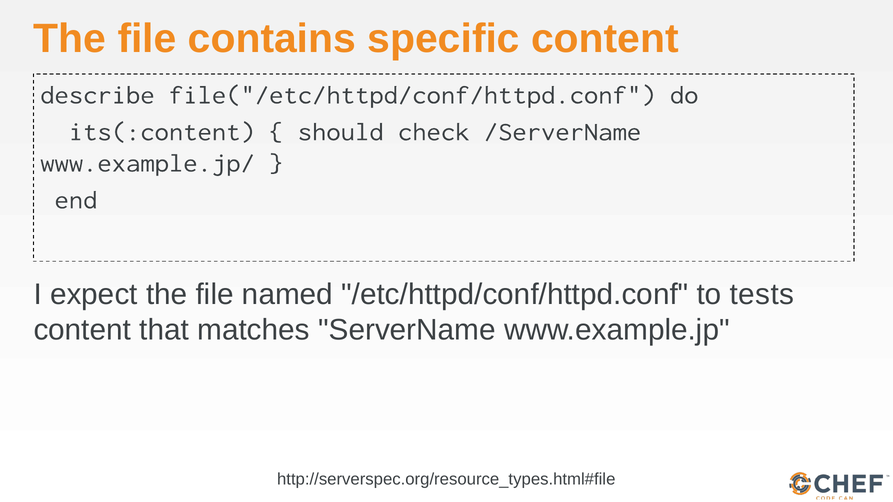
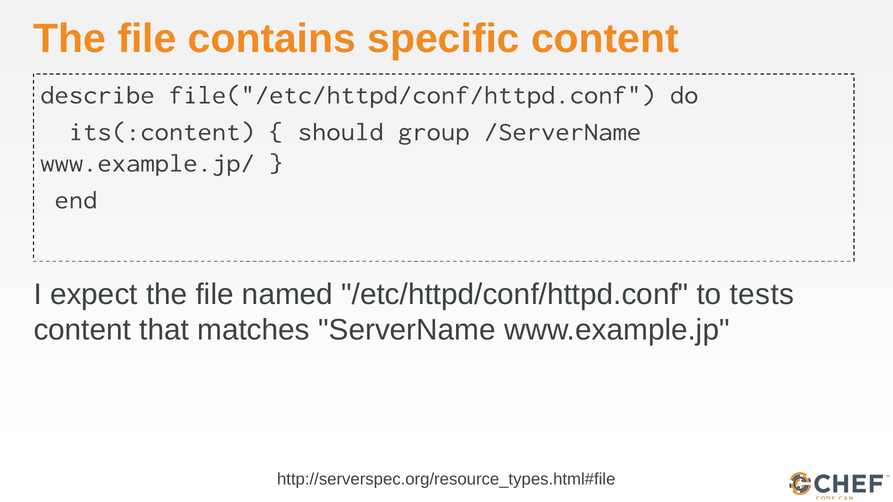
check: check -> group (434, 132)
